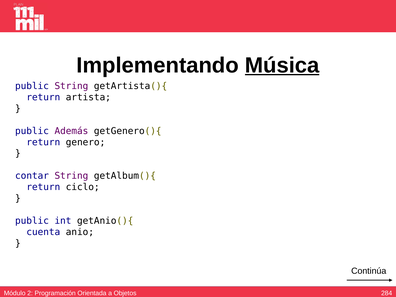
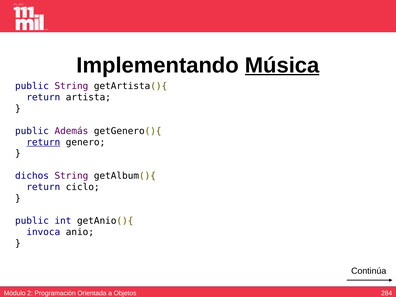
return underline: none -> present (43, 142)
contar: contar -> dichos (32, 176)
cuenta: cuenta -> invoca (43, 232)
